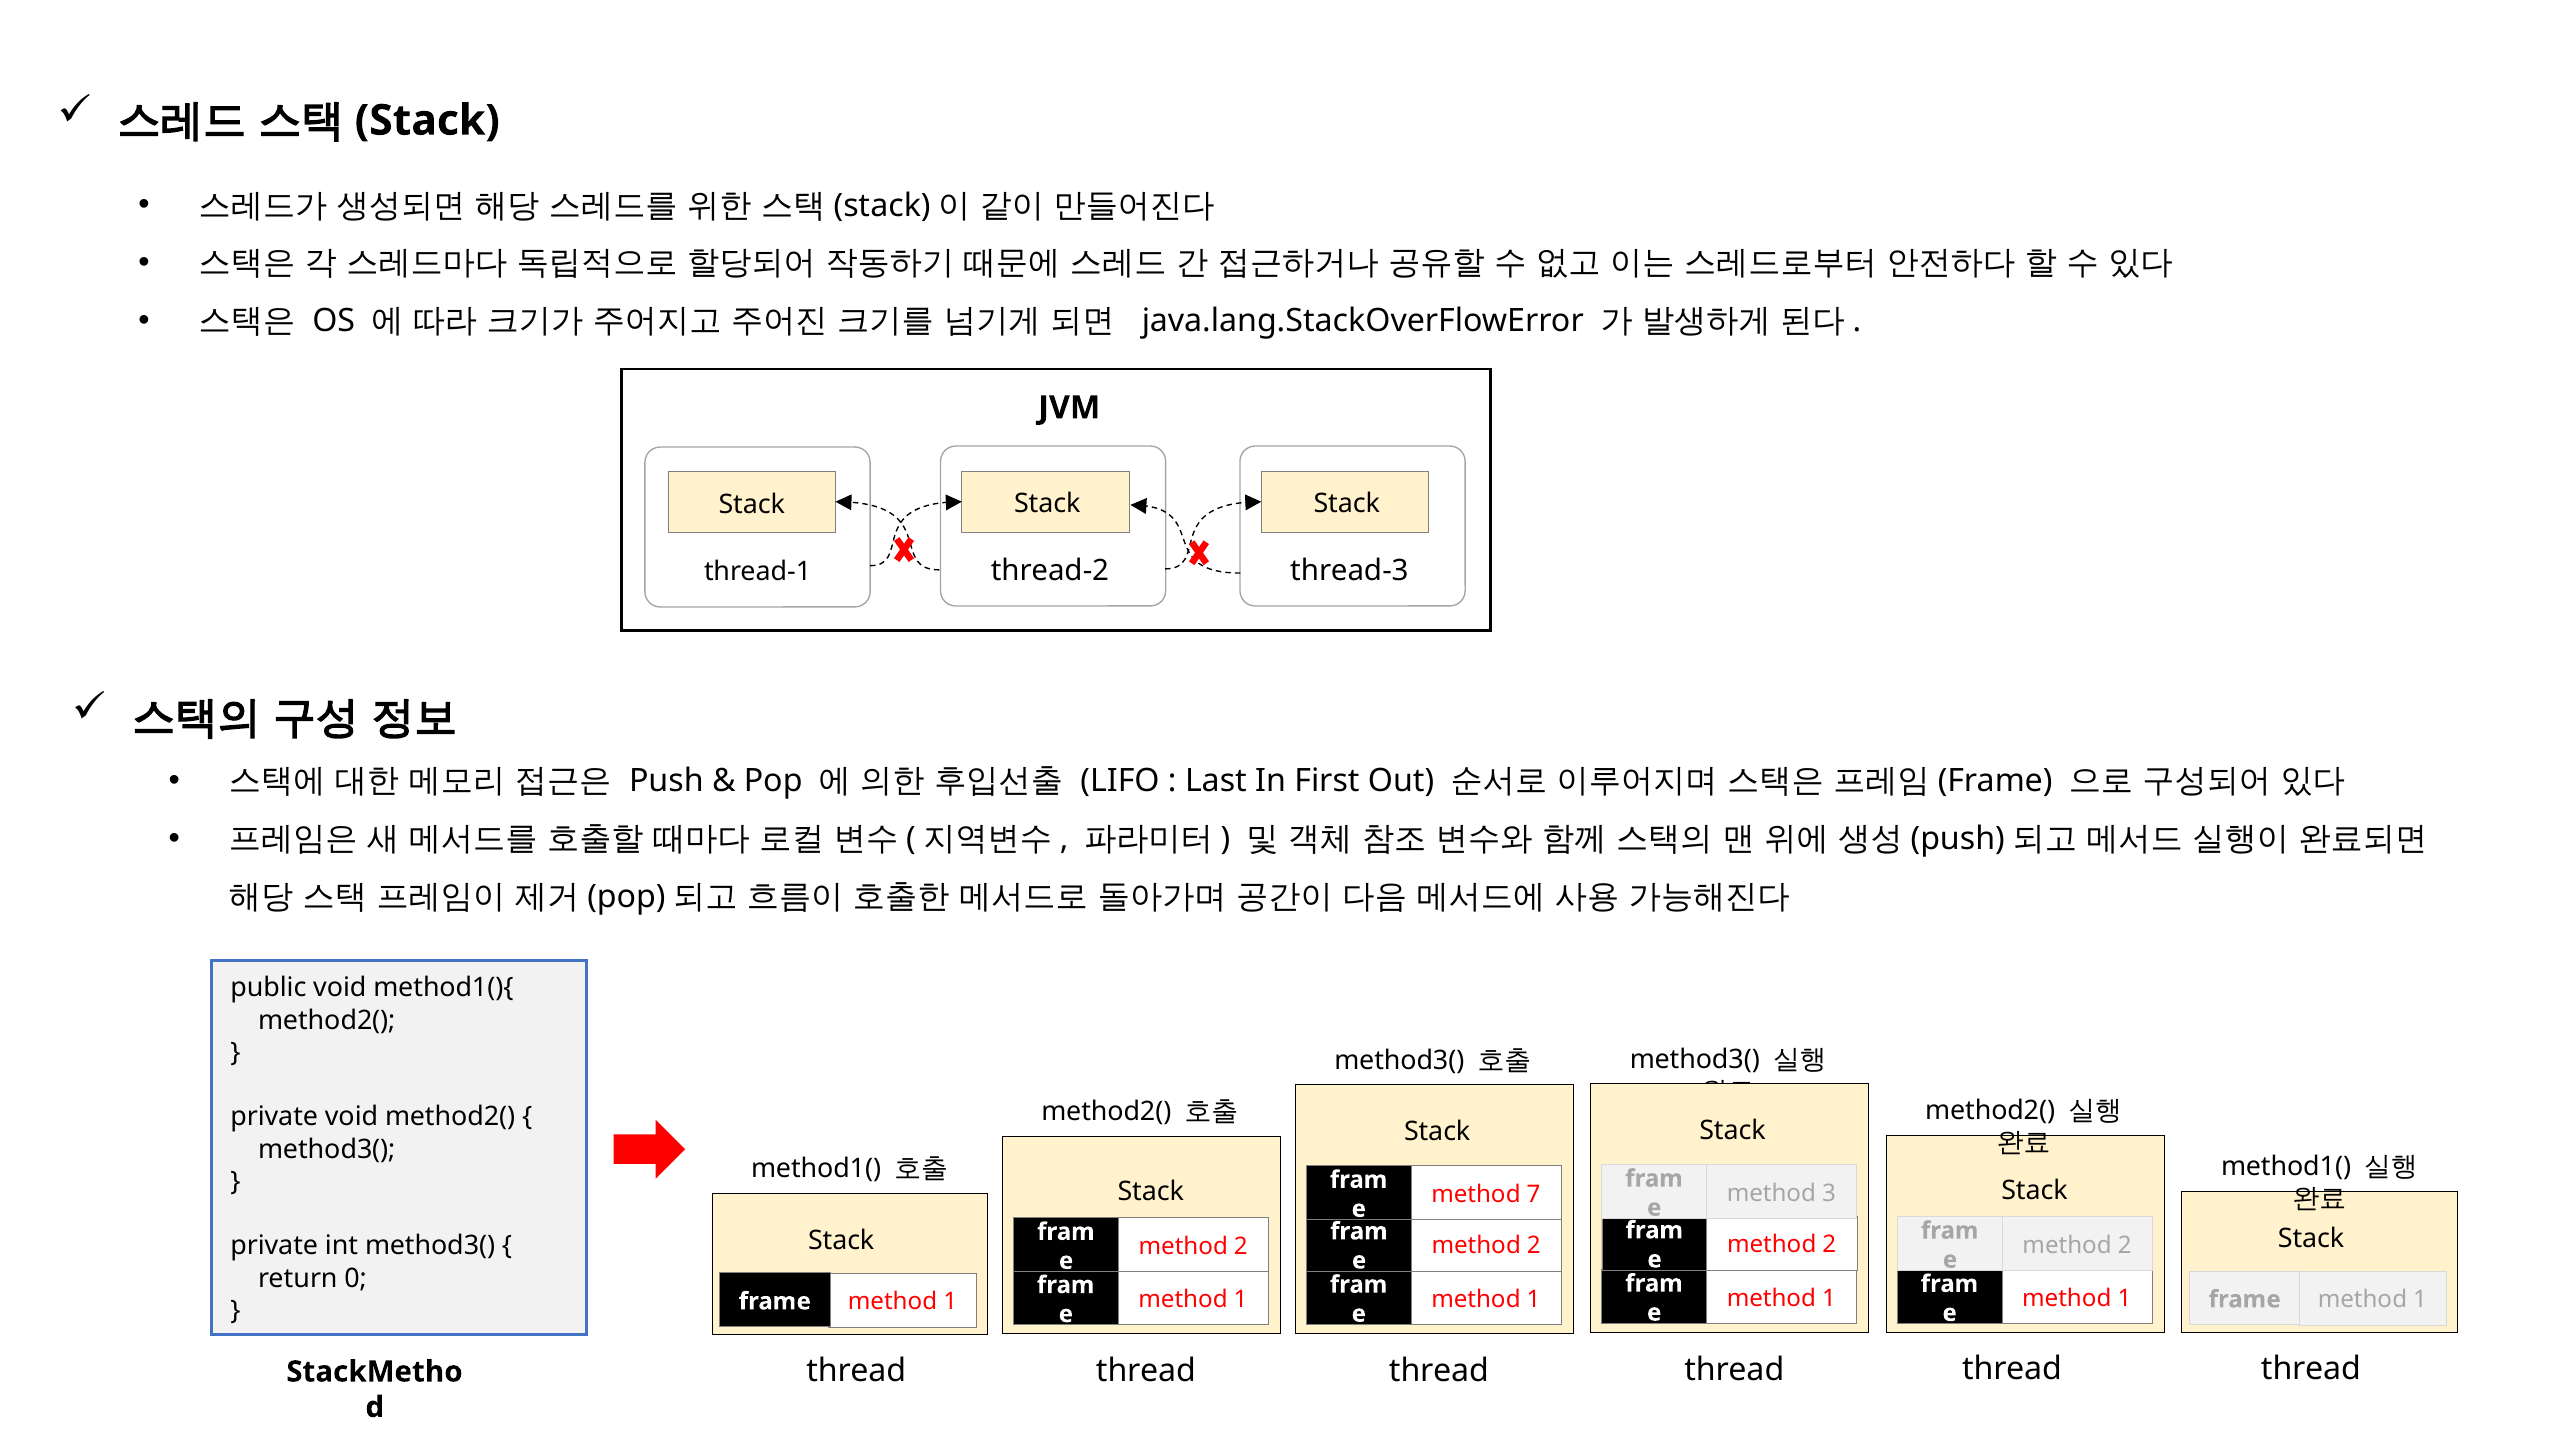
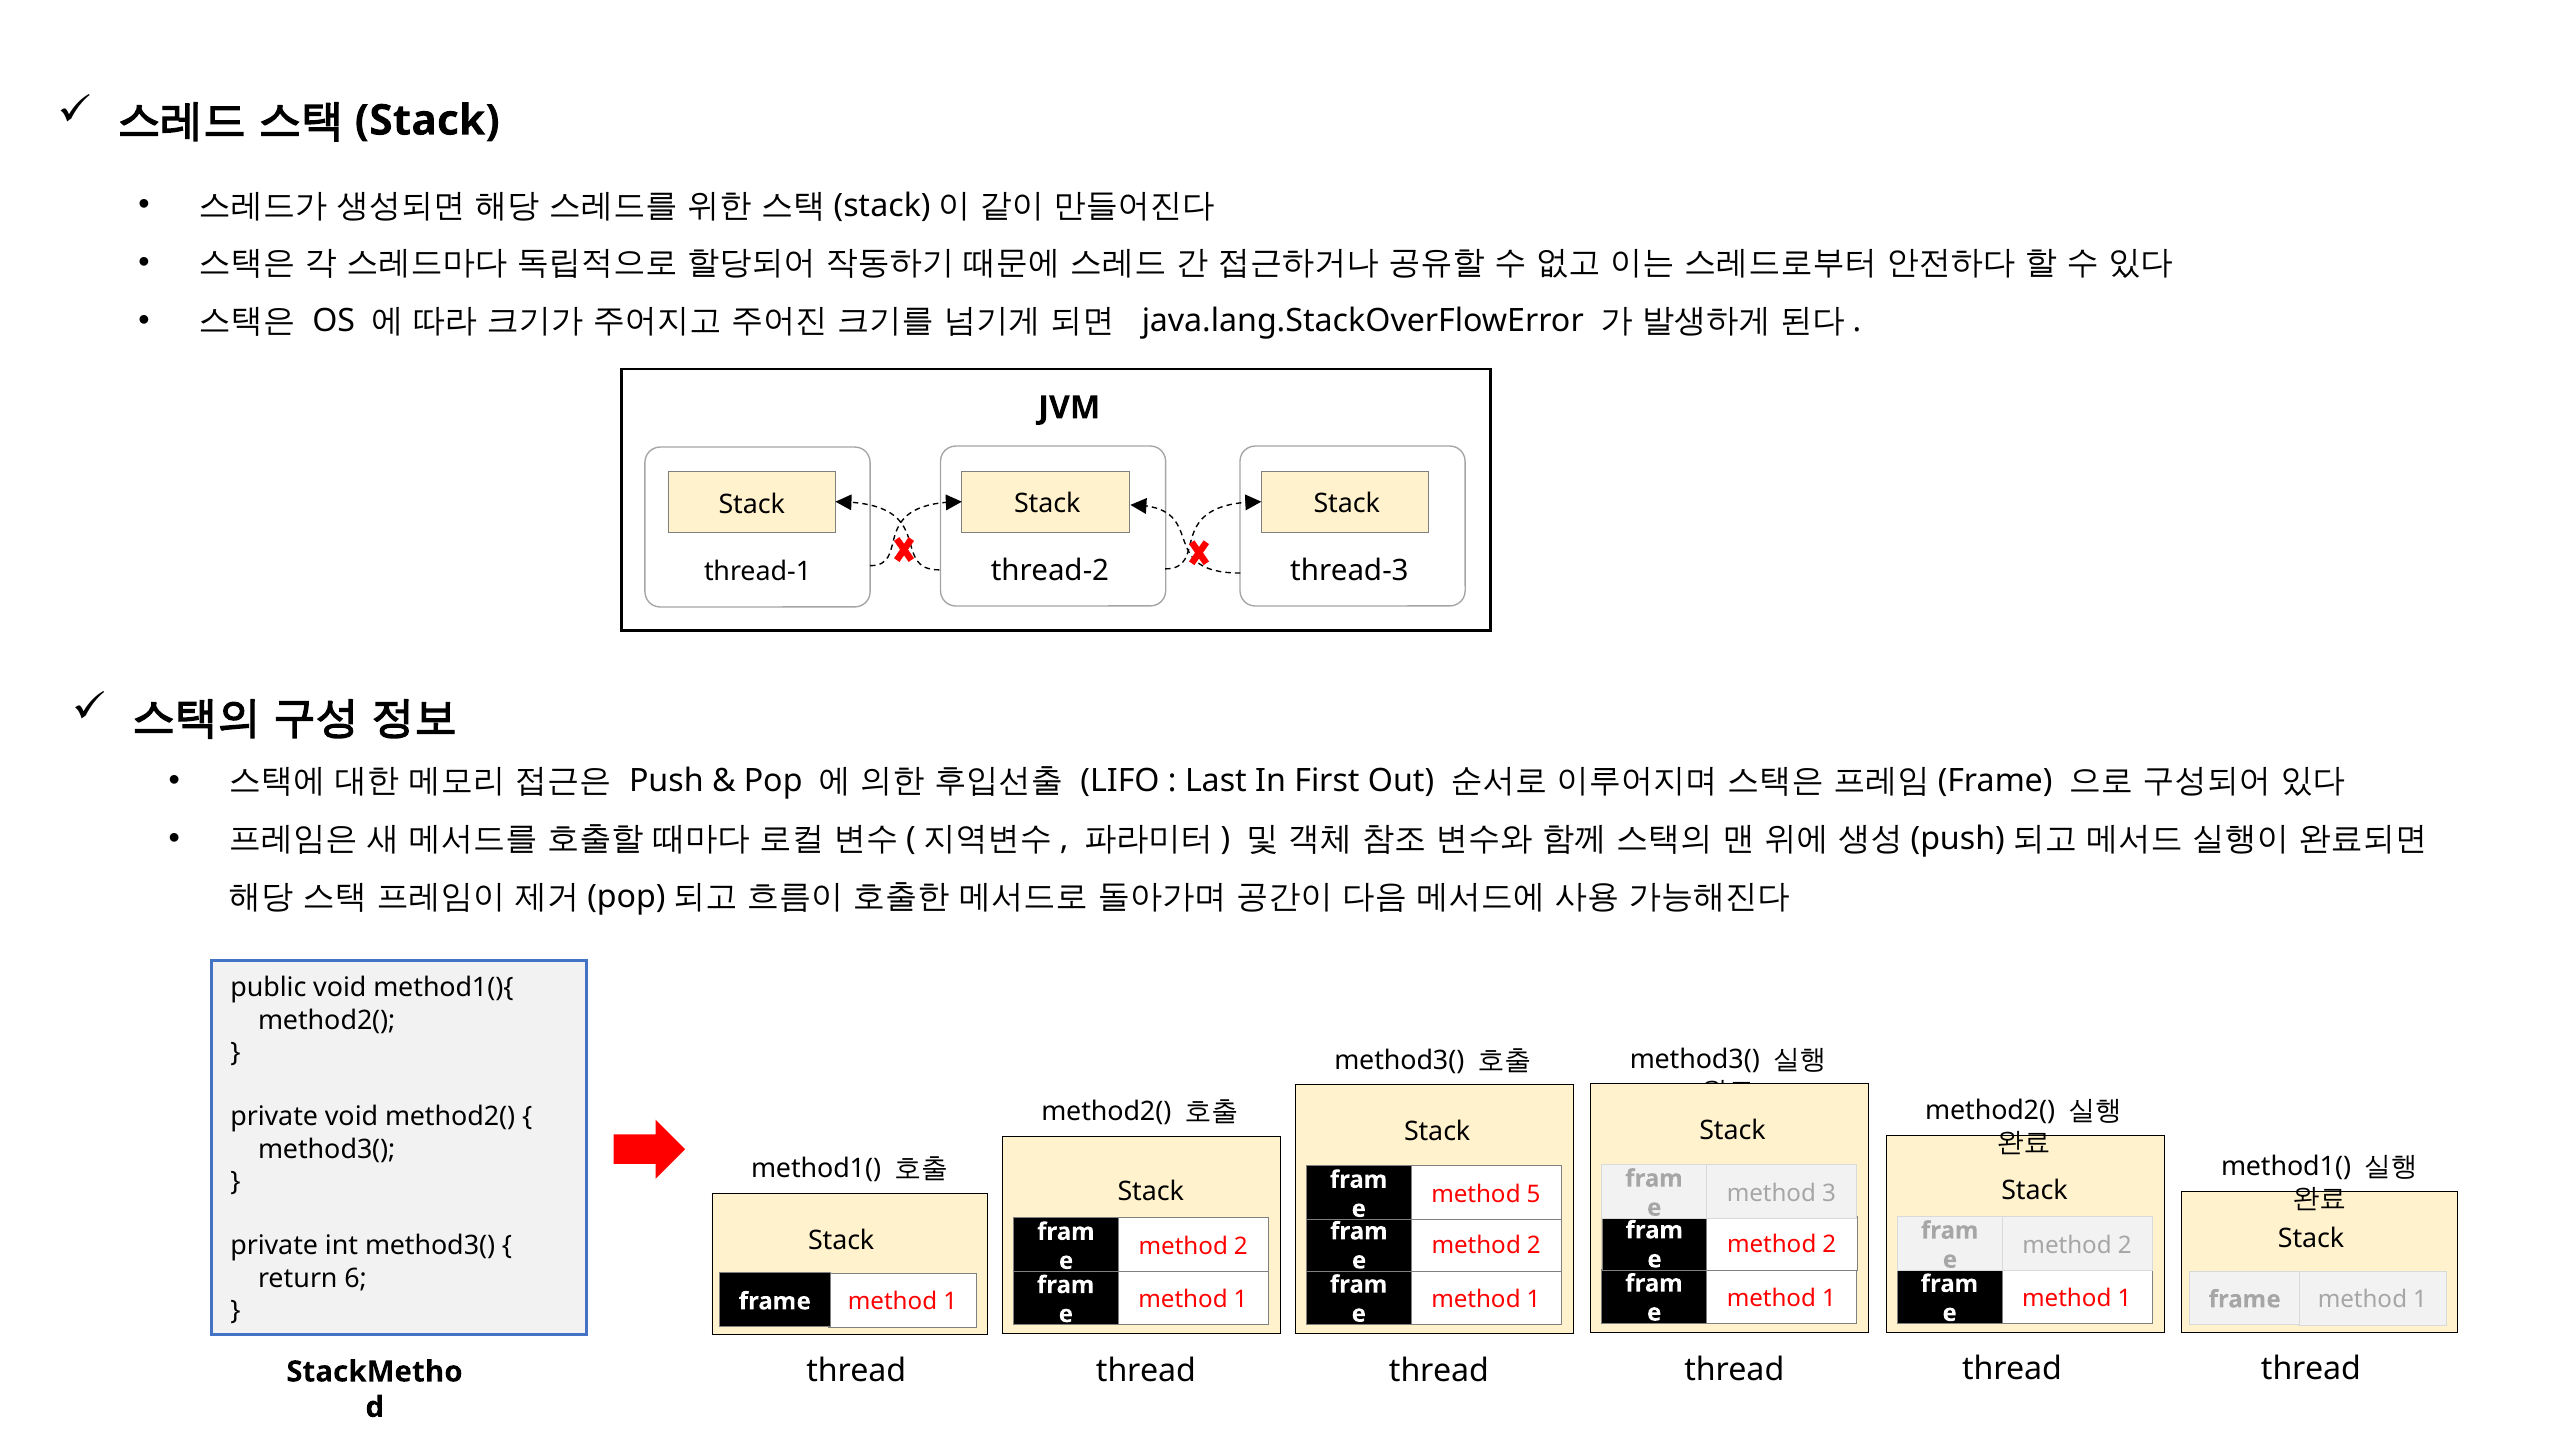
7: 7 -> 5 (1534, 1194)
0: 0 -> 6 (356, 1278)
